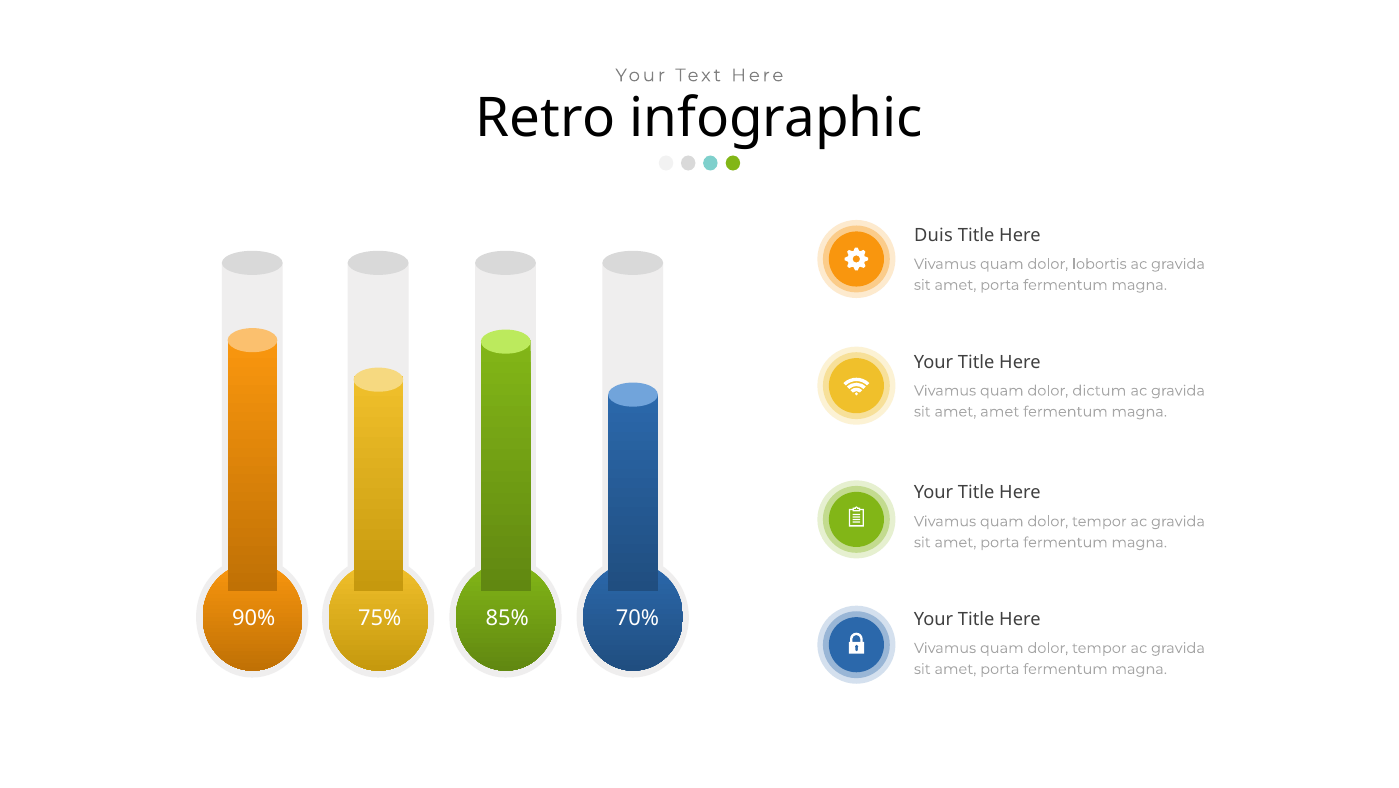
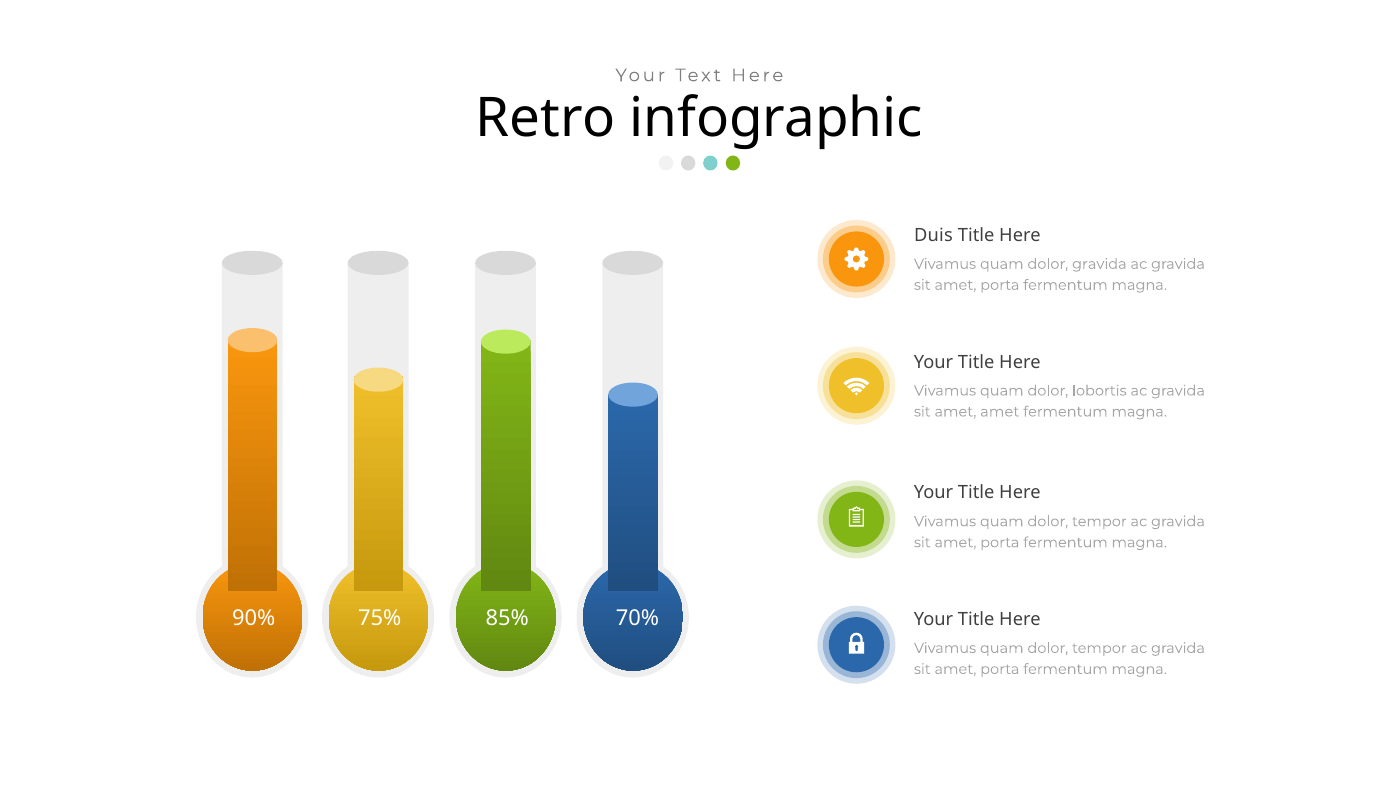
dolor lobortis: lobortis -> gravida (1099, 264)
dictum: dictum -> lobortis (1099, 391)
